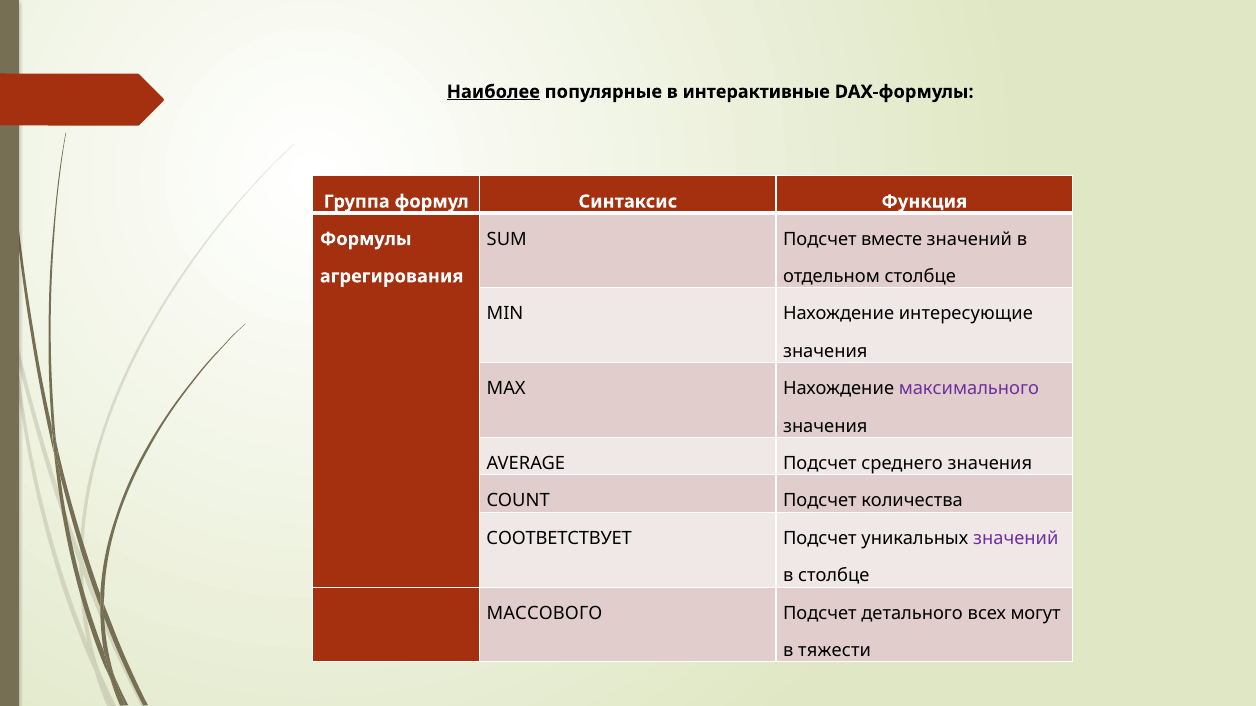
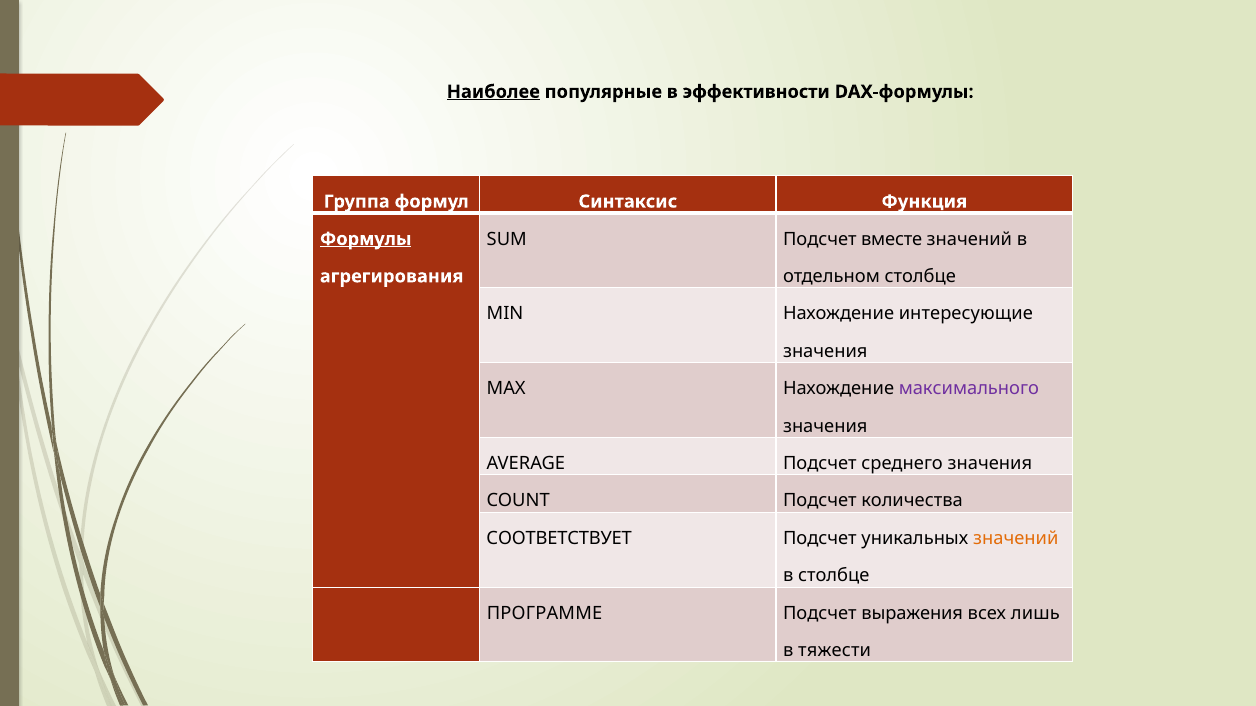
интерактивные: интерактивные -> эффективности (756, 92)
Формулы underline: none -> present (366, 239)
значений colour: purple -> orange (1016, 539)
МАССОВОГО: МАССОВОГО -> ПРОГРАММЕ (545, 614)
детального: детального -> выражения (912, 614)
могут: могут -> лишь (1035, 614)
